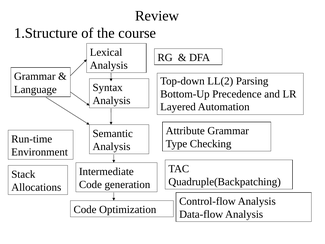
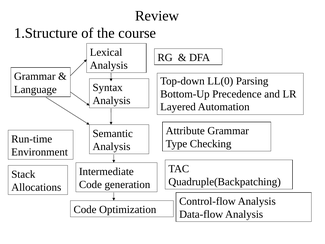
LL(2: LL(2 -> LL(0 (220, 81)
